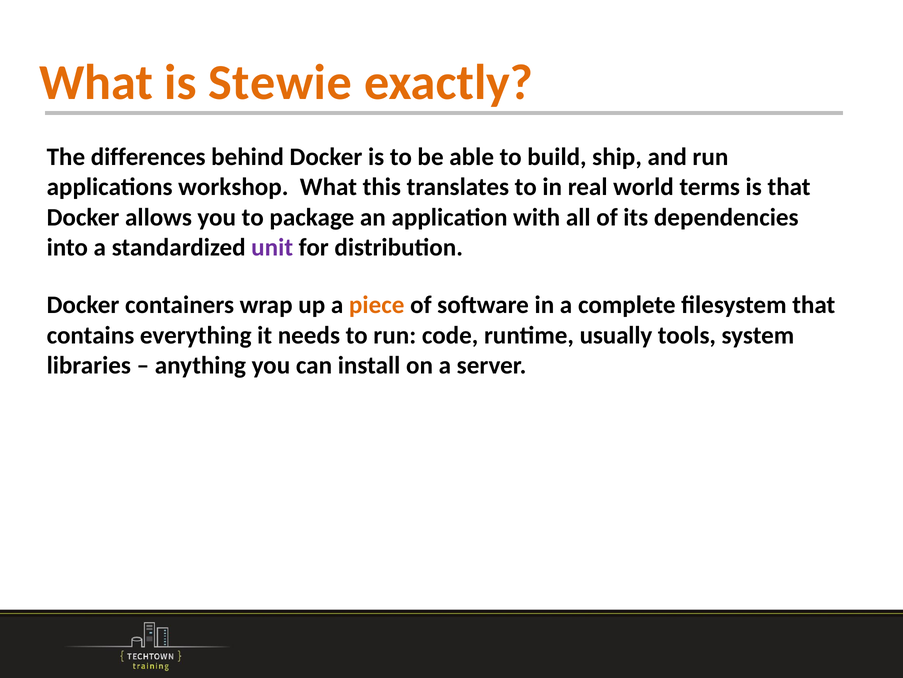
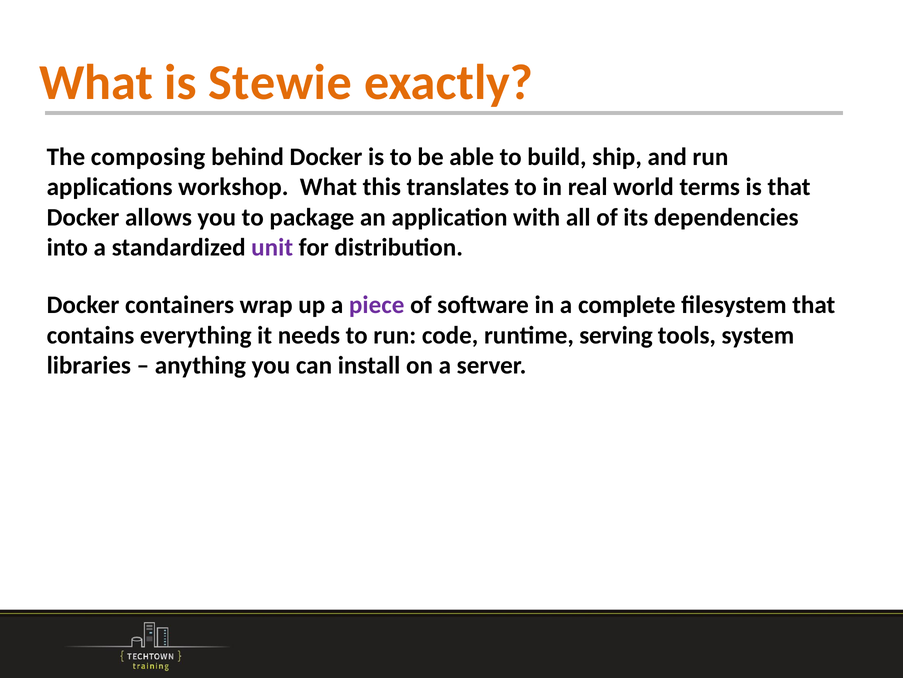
differences: differences -> composing (148, 157)
piece colour: orange -> purple (377, 305)
usually: usually -> serving (616, 335)
